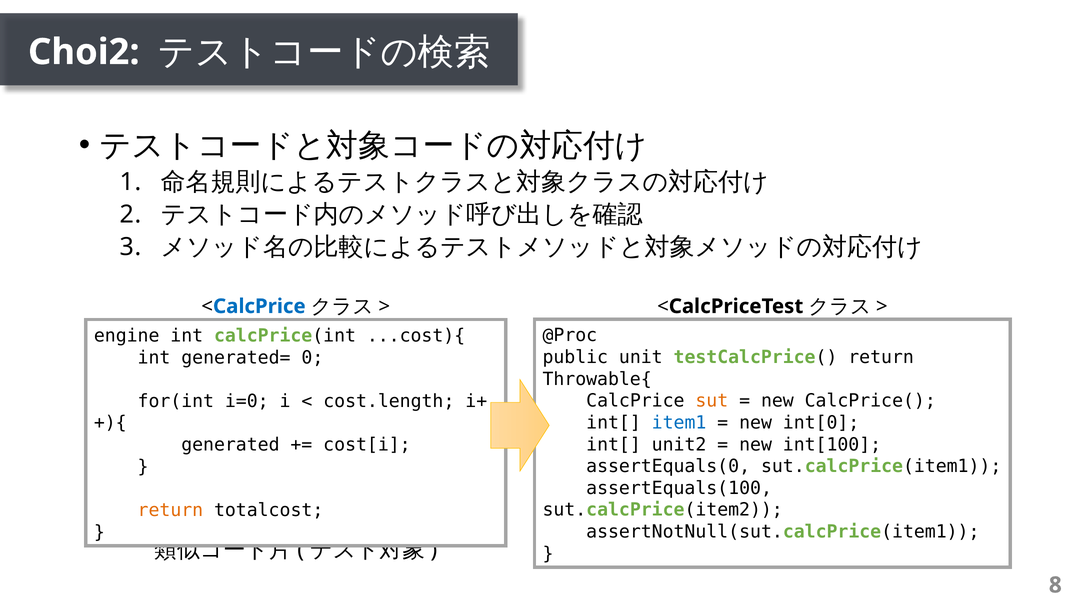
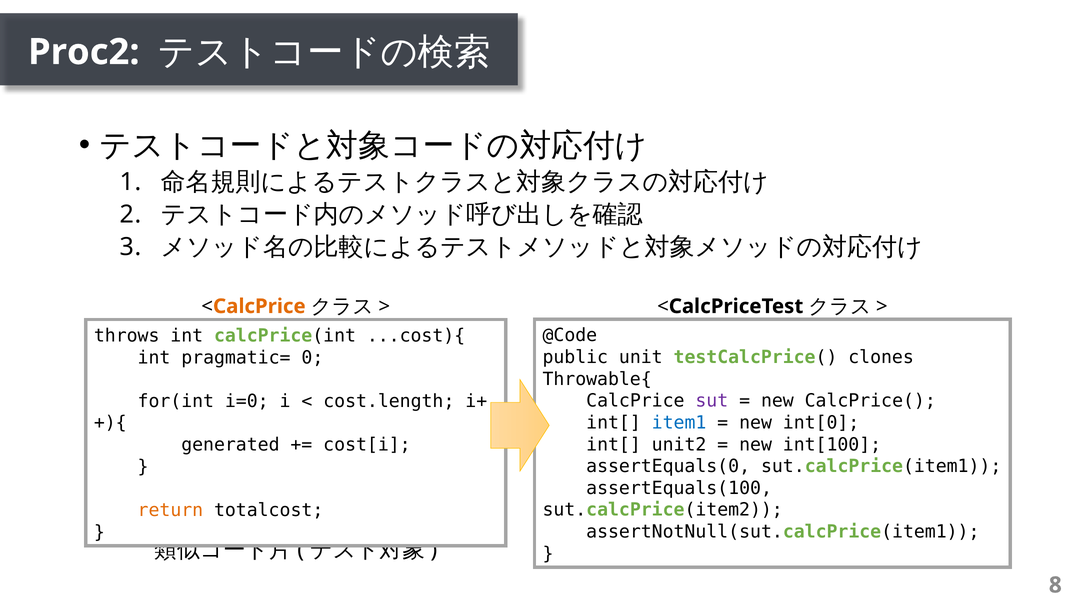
Choi2: Choi2 -> Proc2 (84, 52)
CalcPrice colour: blue -> orange (259, 306)
@Proc: @Proc -> @Code (570, 336)
engine: engine -> throws (127, 336)
testCalcPrice( return: return -> clones (881, 357)
generated=: generated= -> pragmatic= (236, 358)
sut colour: orange -> purple (712, 401)
